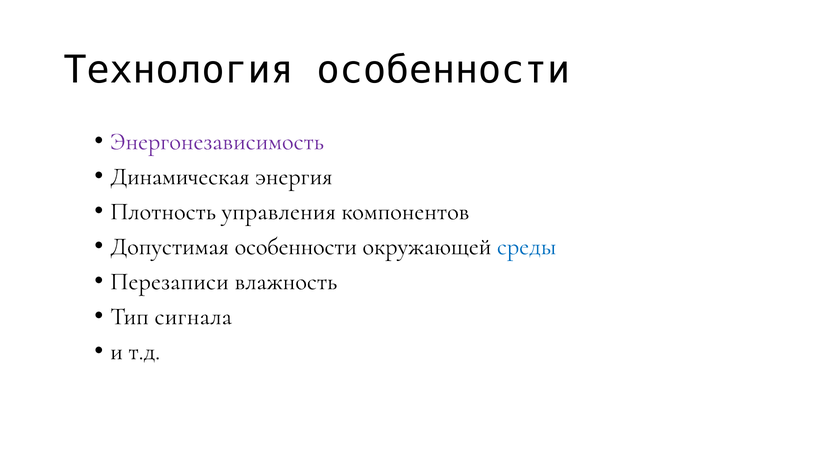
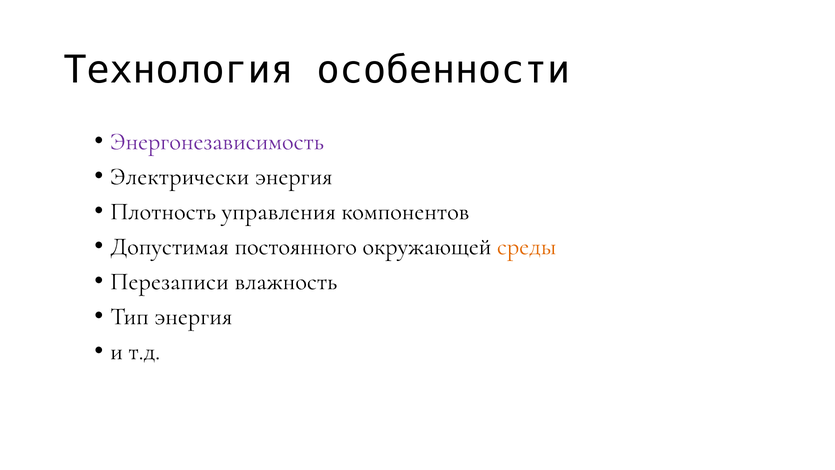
Динамическая: Динамическая -> Электрически (180, 176)
Допустимая особенности: особенности -> постоянного (296, 246)
среды colour: blue -> orange (527, 246)
Тип сигнала: сигнала -> энергия (193, 316)
